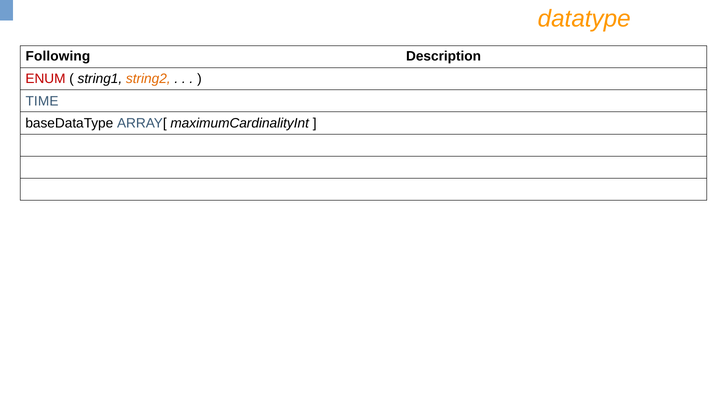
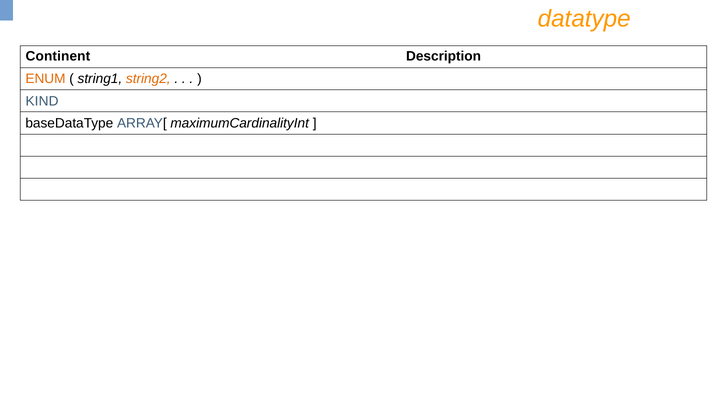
Following: Following -> Continent (58, 56)
ENUM colour: red -> orange (45, 79)
TIME: TIME -> KIND (42, 101)
